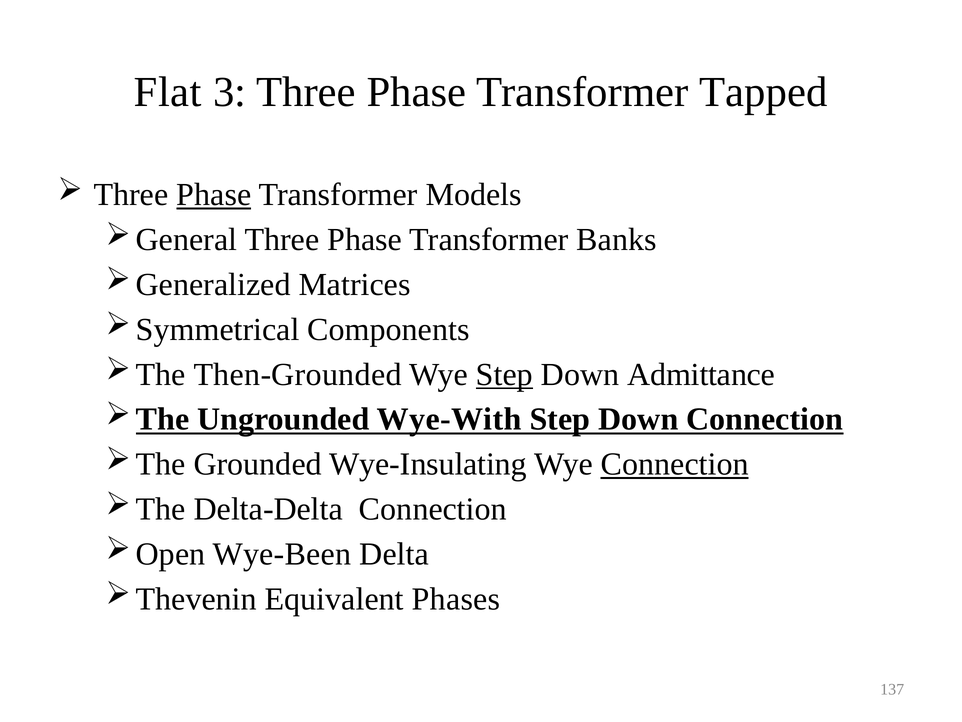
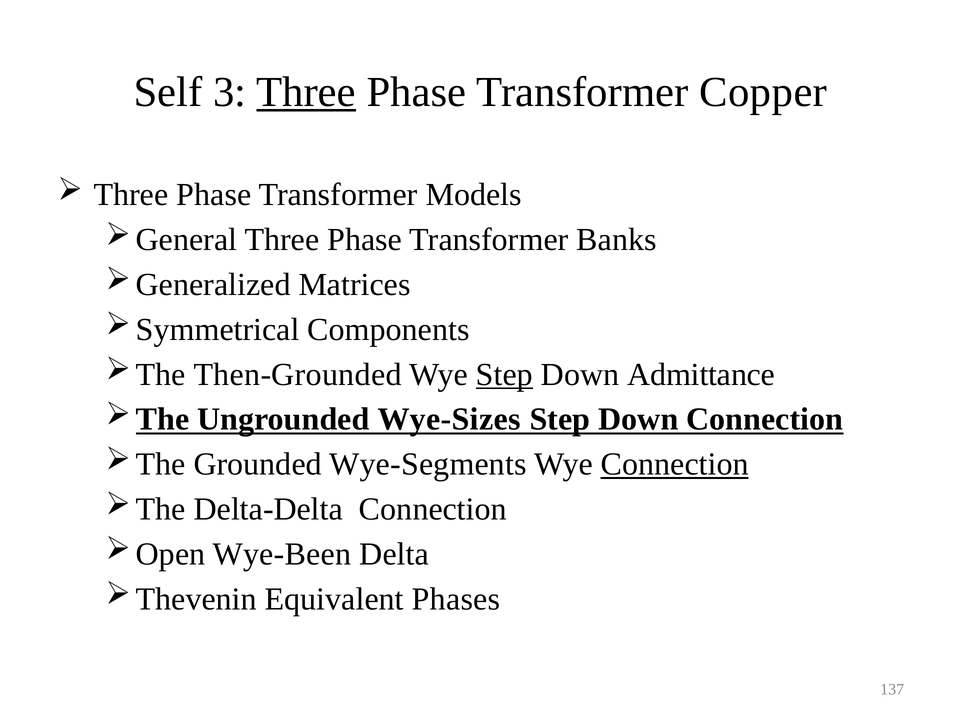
Flat: Flat -> Self (168, 92)
Three underline: none -> present (306, 92)
Tapped: Tapped -> Copper (763, 92)
Phase underline: present -> none (214, 195)
Wye-With: Wye-With -> Wye-Sizes (449, 419)
Wye-Insulating: Wye-Insulating -> Wye-Segments (428, 464)
